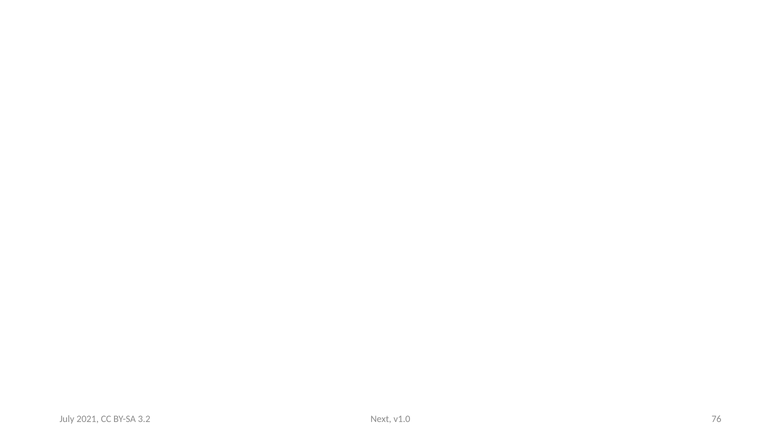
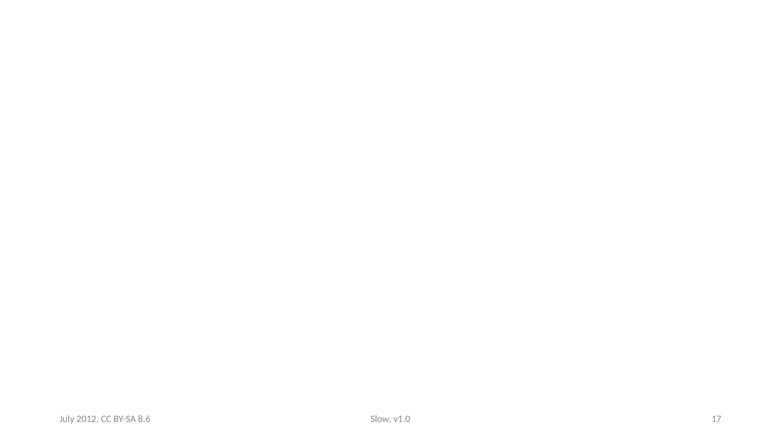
Next: Next -> Slow (381, 419)
76: 76 -> 17 (716, 419)
2021: 2021 -> 2012 (88, 420)
3.2: 3.2 -> 8.6 (144, 420)
